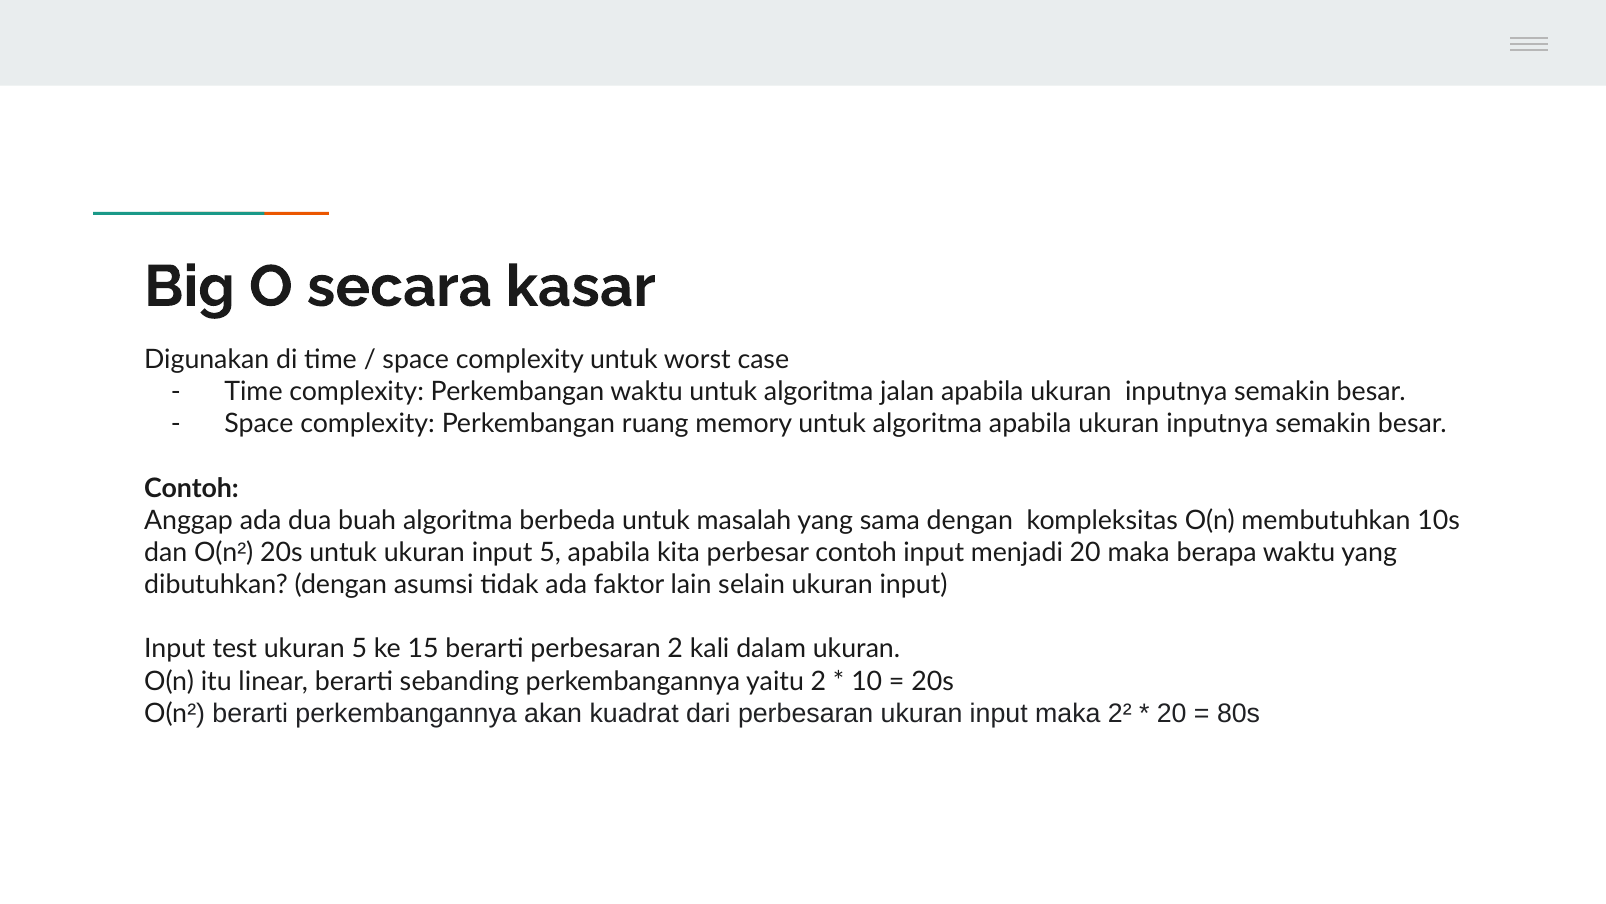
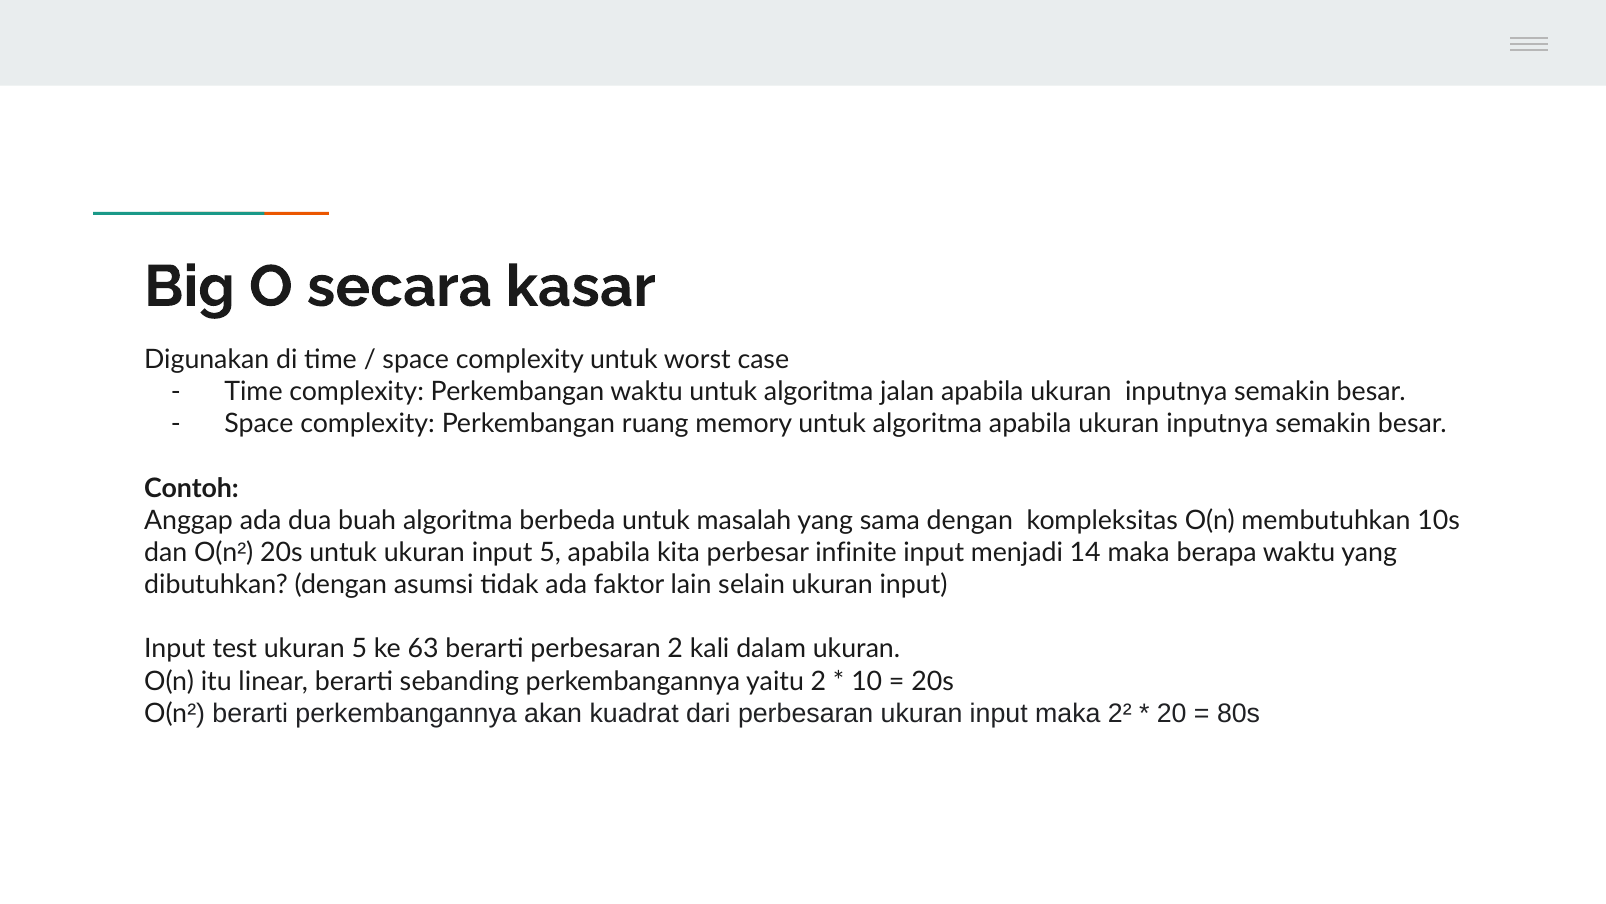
perbesar contoh: contoh -> infinite (856, 552)
menjadi 20: 20 -> 14 (1085, 552)
15: 15 -> 63 (423, 649)
